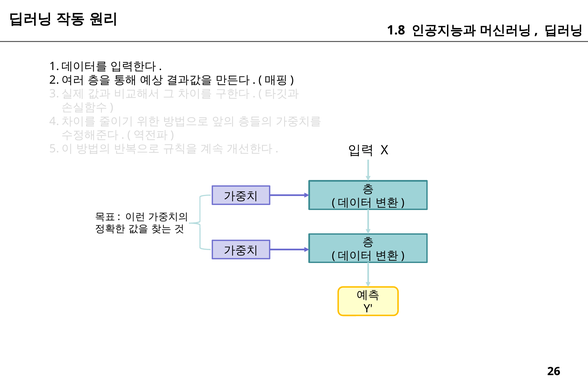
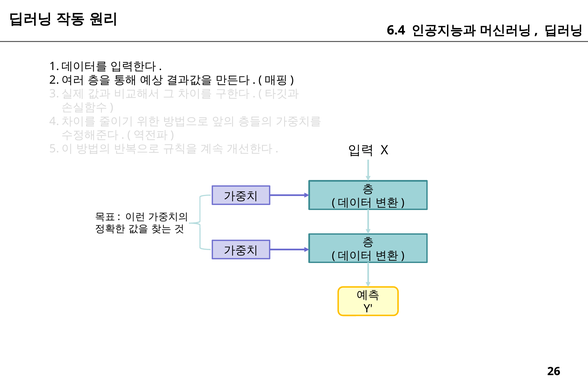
1.8: 1.8 -> 6.4 (396, 30)
